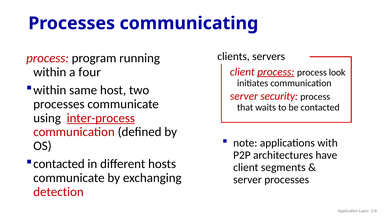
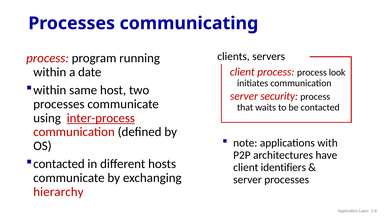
four: four -> date (90, 72)
process underline: present -> none (276, 72)
segments: segments -> identifiers (283, 167)
detection: detection -> hierarchy (58, 192)
